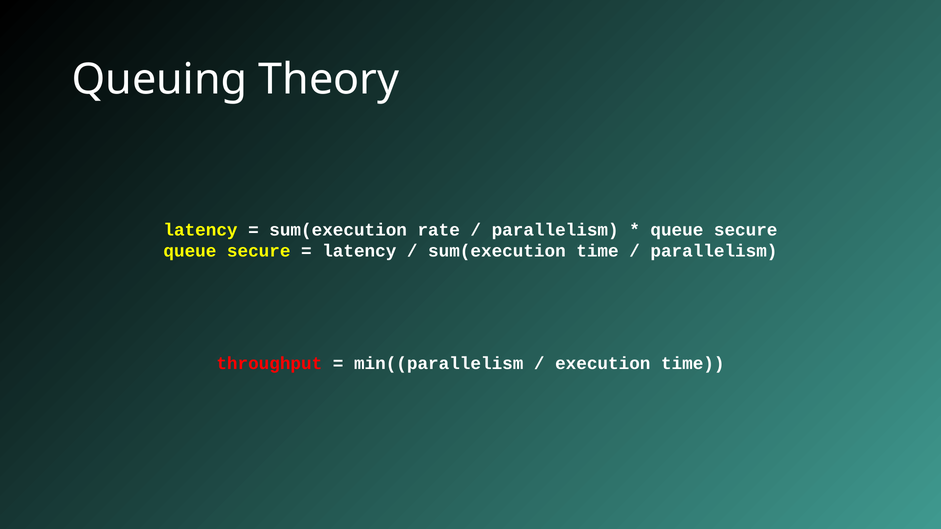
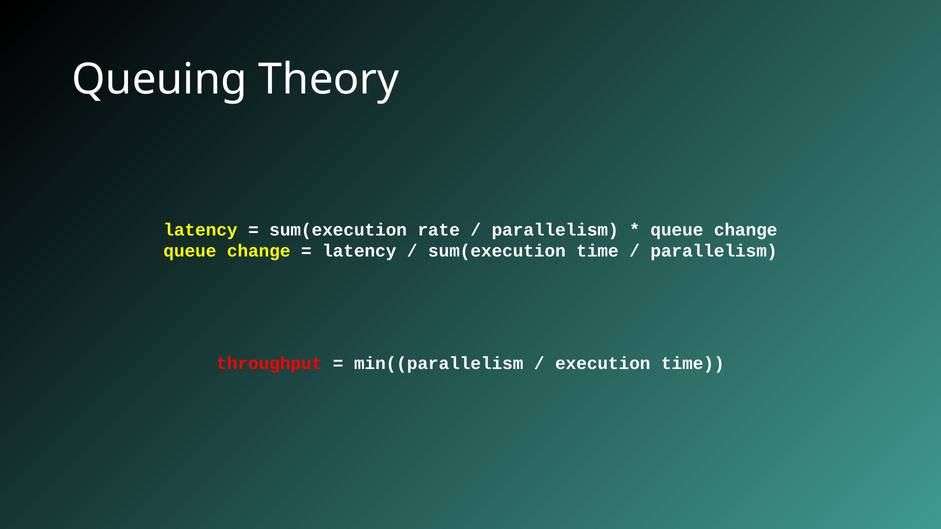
secure: secure -> change (746, 230)
secure: secure -> change (259, 251)
